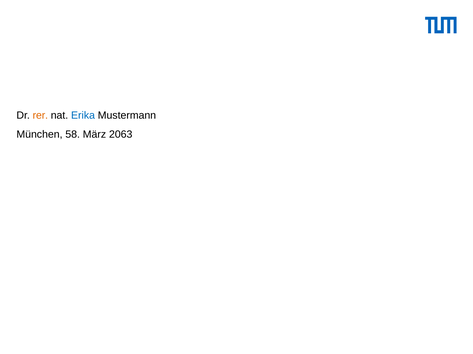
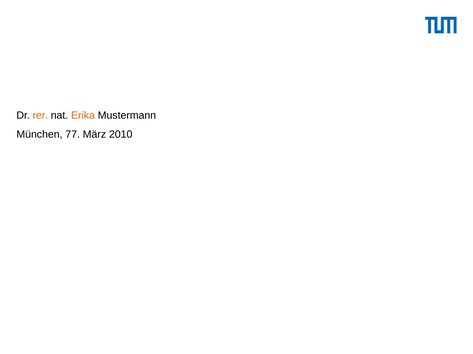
Erika colour: blue -> orange (83, 116)
58: 58 -> 77 (73, 135)
2063: 2063 -> 2010 (121, 135)
